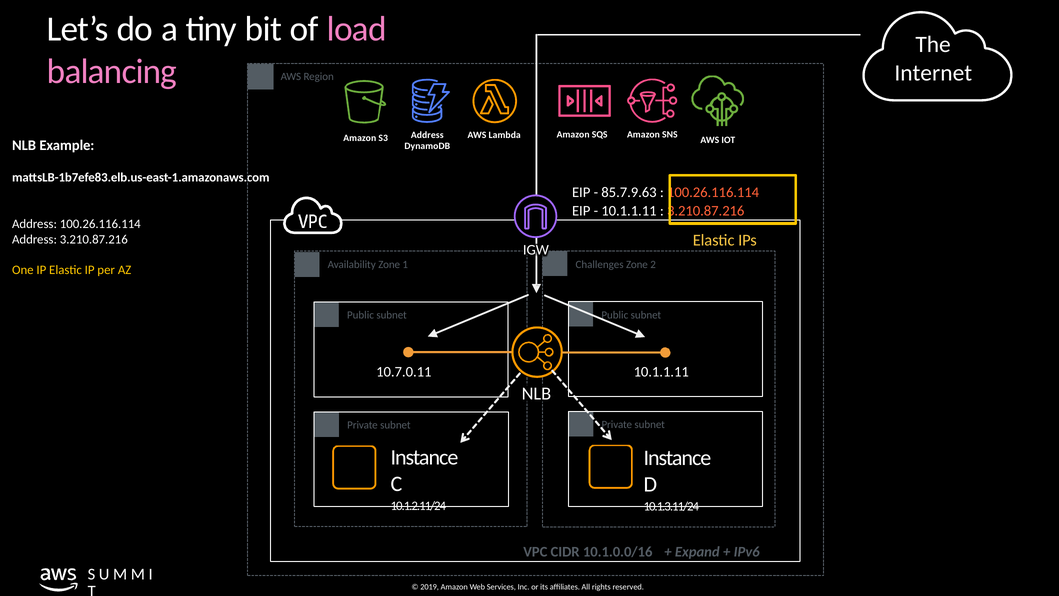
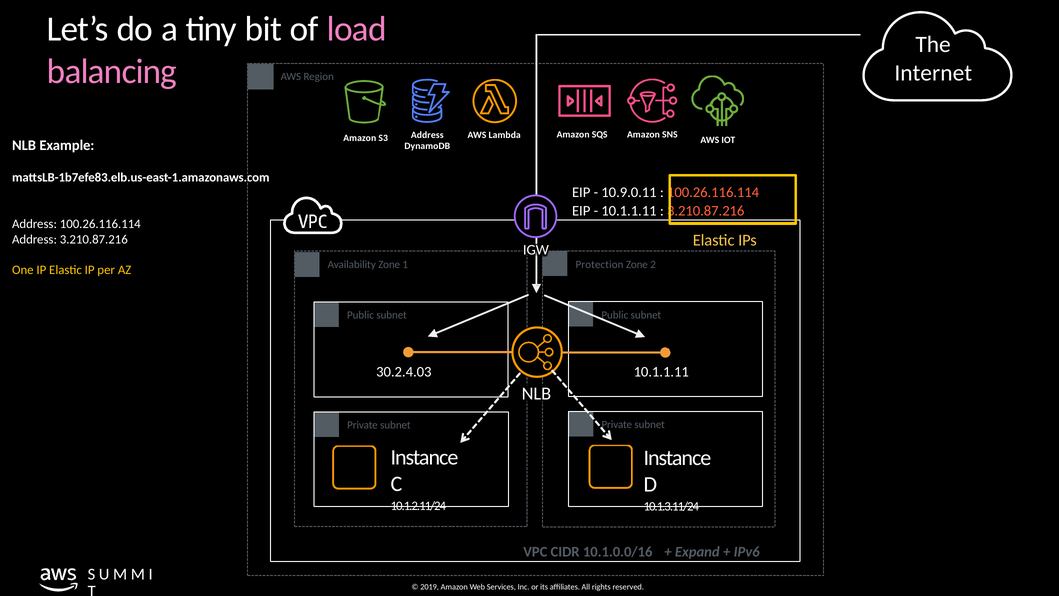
85.7.9.63: 85.7.9.63 -> 10.9.0.11 (629, 192)
Challenges: Challenges -> Protection (600, 264)
10.7.0.11: 10.7.0.11 -> 30.2.4.03 (404, 372)
